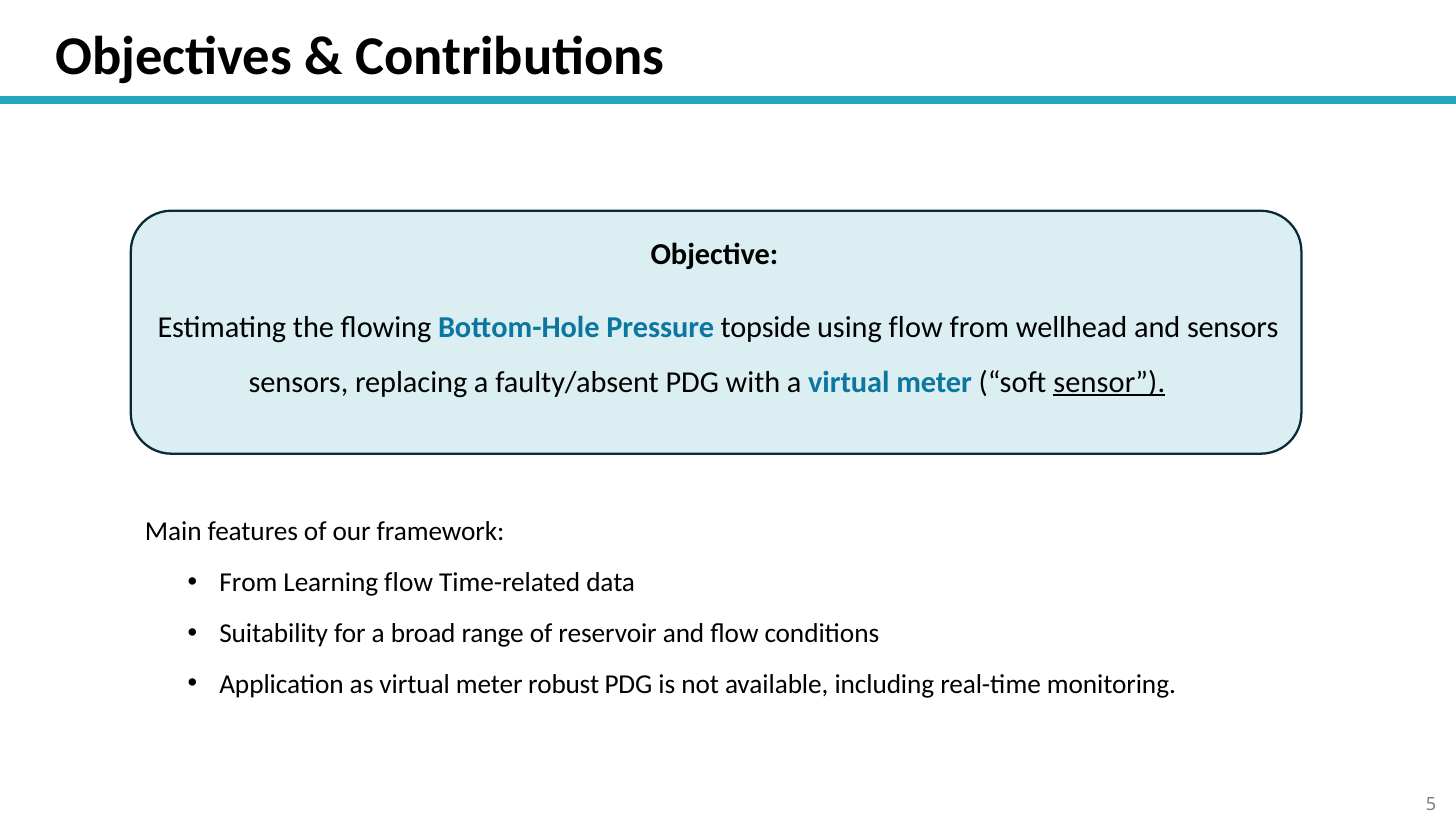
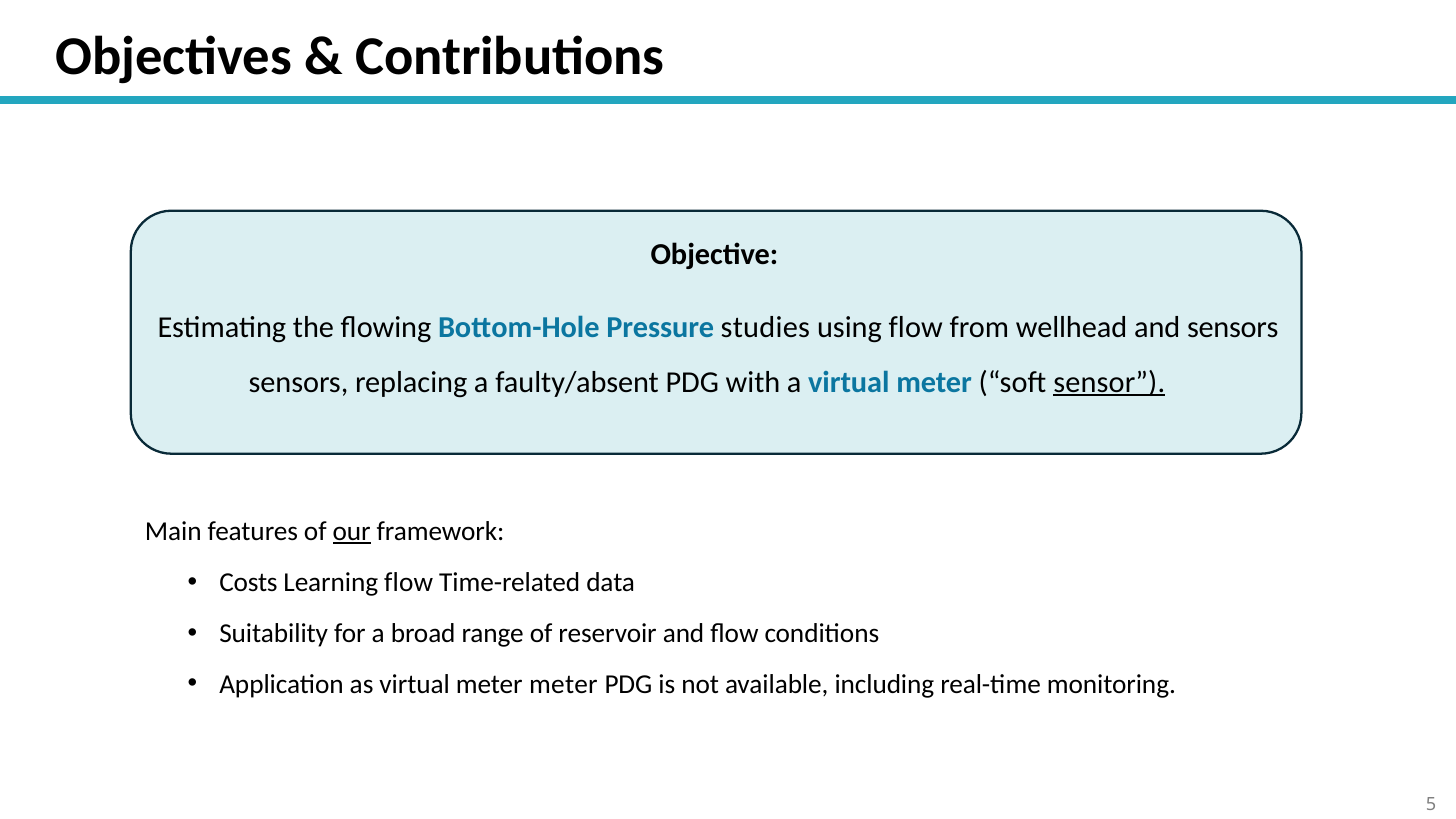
topside: topside -> studies (765, 327)
our underline: none -> present (352, 532)
From: From -> Costs (249, 583)
meter robust: robust -> meter (563, 684)
